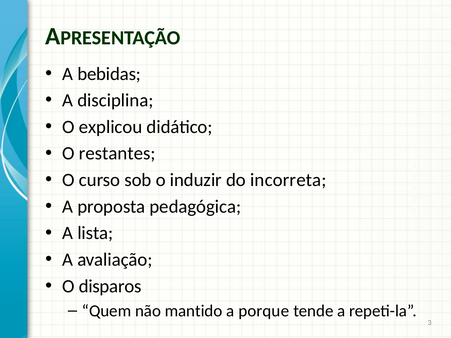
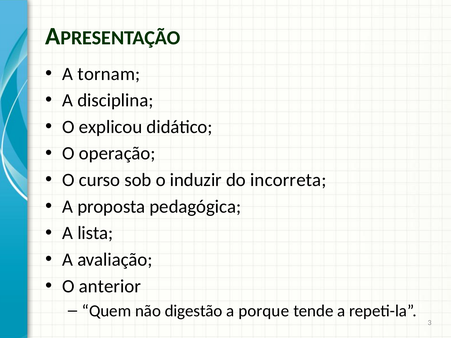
bebidas: bebidas -> tornam (109, 74)
restantes: restantes -> operação (117, 154)
disparos: disparos -> anterior (110, 286)
mantido: mantido -> digestão (194, 311)
